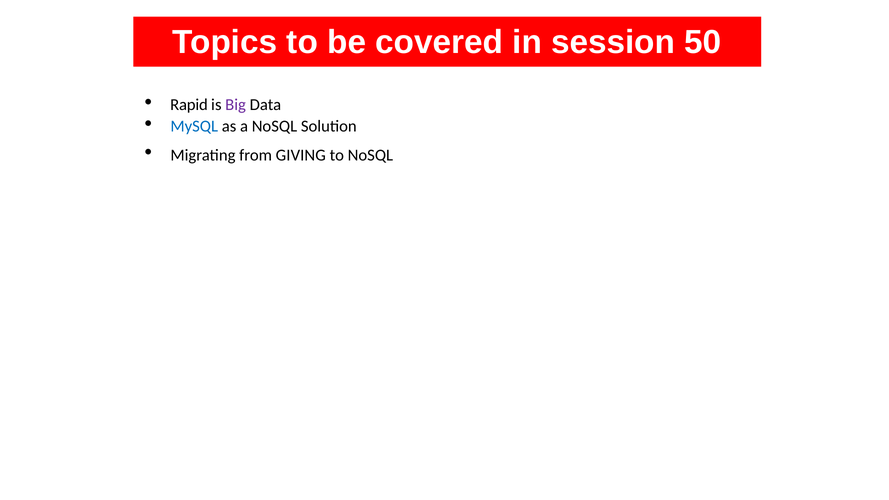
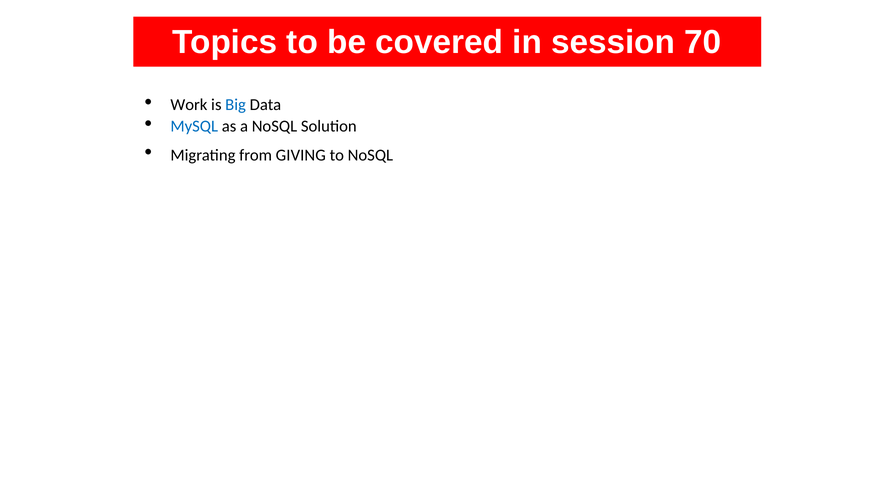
50: 50 -> 70 (703, 42)
Rapid: Rapid -> Work (189, 105)
Big colour: purple -> blue (236, 105)
